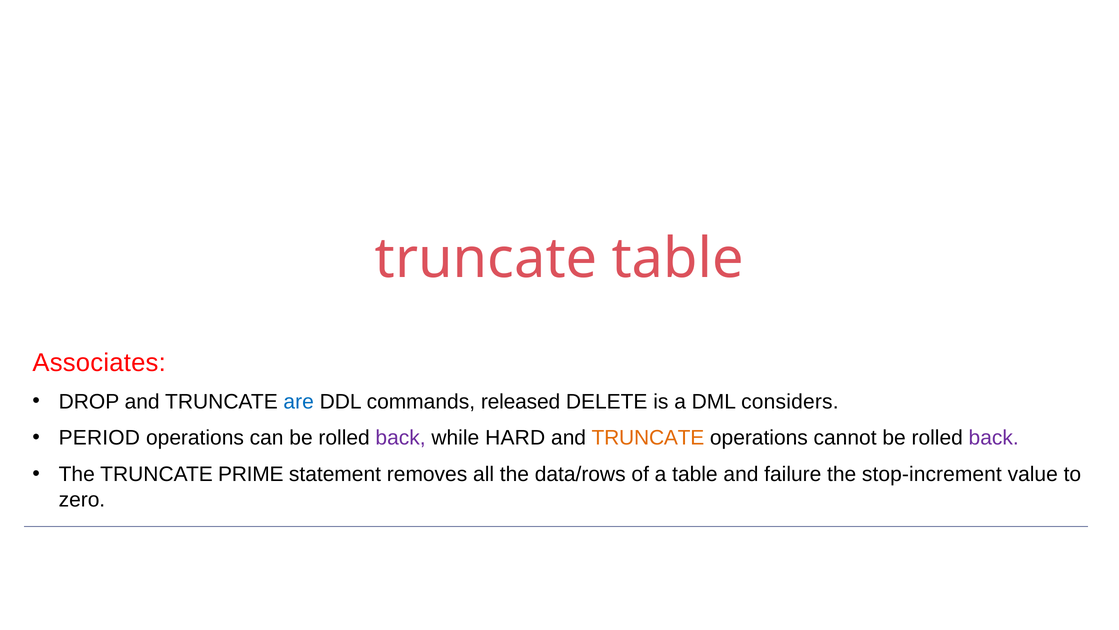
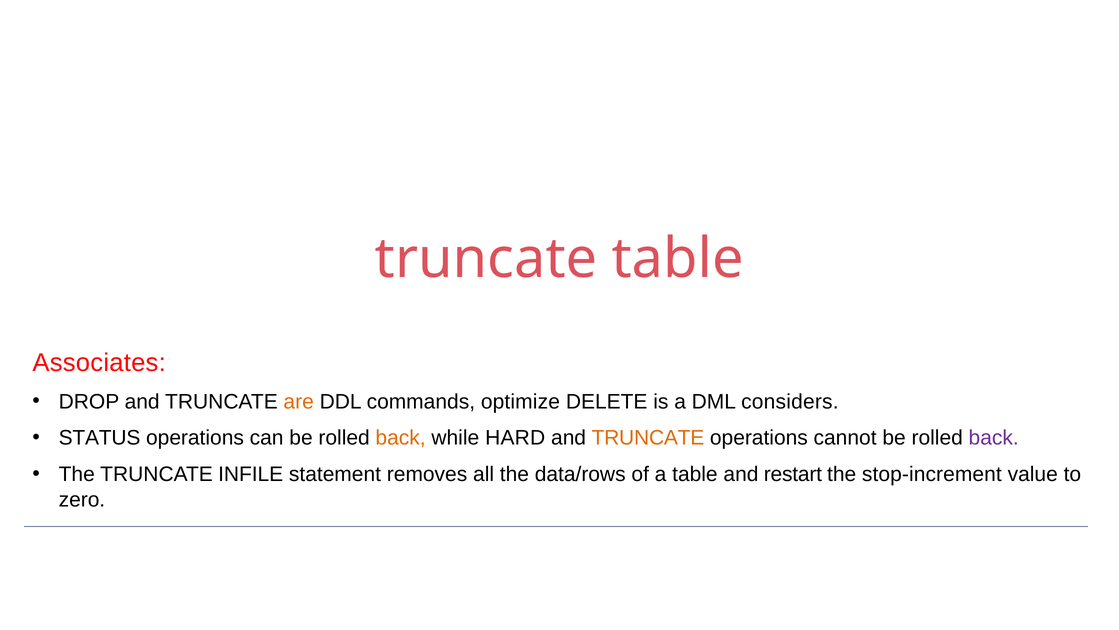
are colour: blue -> orange (299, 401)
released: released -> optimize (520, 401)
PERIOD: PERIOD -> STATUS (100, 438)
back colour: purple -> orange (401, 438)
PRIME: PRIME -> INFILE (251, 474)
failure: failure -> restart (793, 474)
